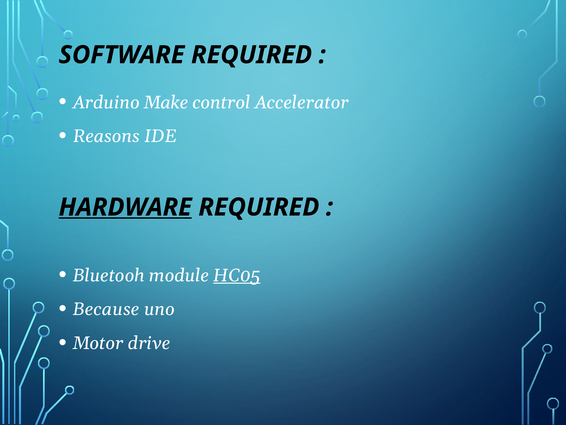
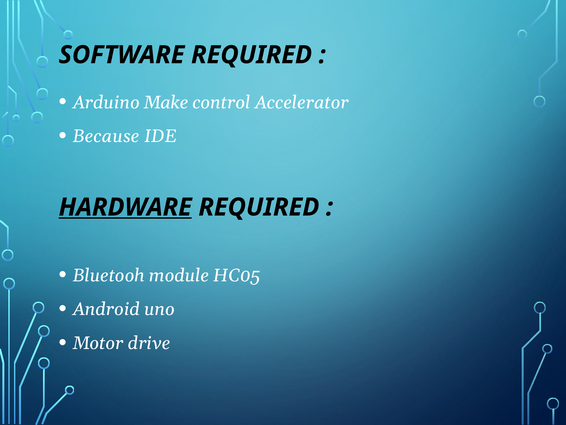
Reasons: Reasons -> Because (106, 136)
HC05 underline: present -> none (237, 275)
Because: Because -> Android (106, 309)
